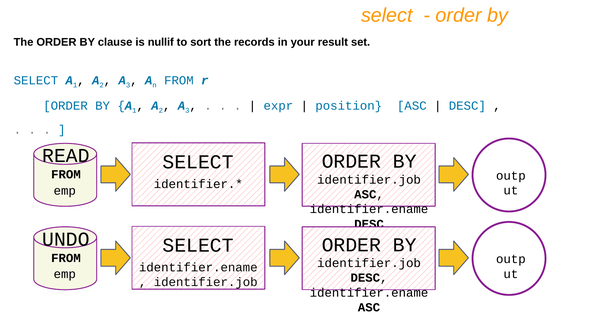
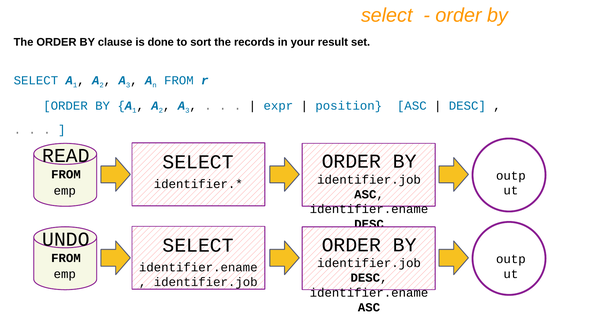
nullif: nullif -> done (161, 42)
